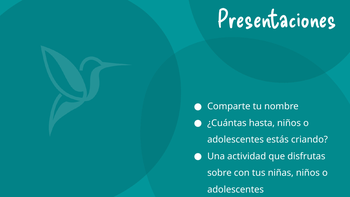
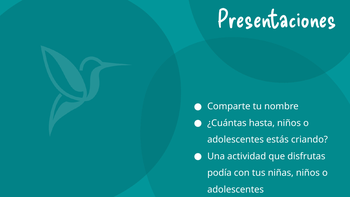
sobre: sobre -> podía (219, 173)
